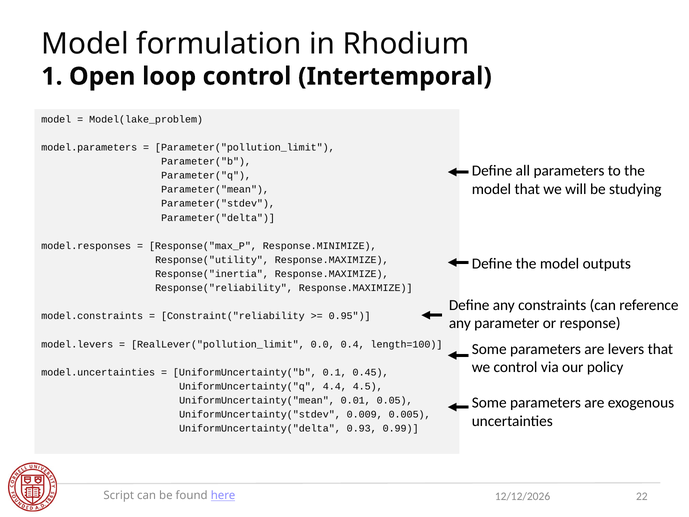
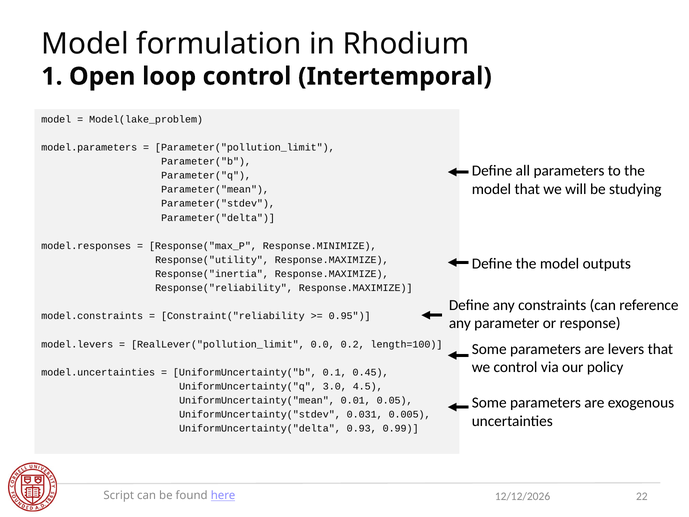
0.4: 0.4 -> 0.2 (353, 344)
4.4: 4.4 -> 3.0 (335, 386)
0.009: 0.009 -> 0.031 (365, 414)
